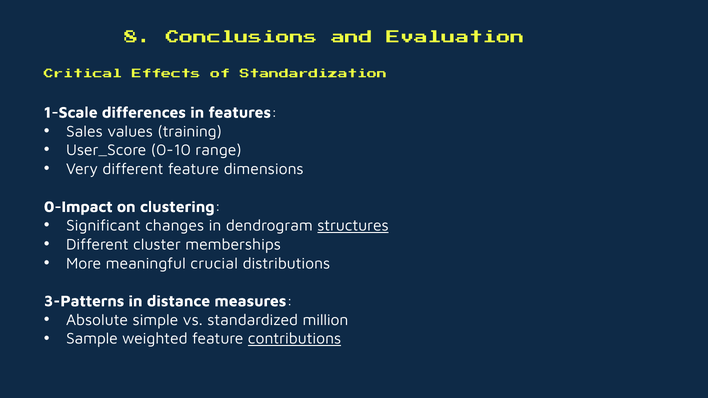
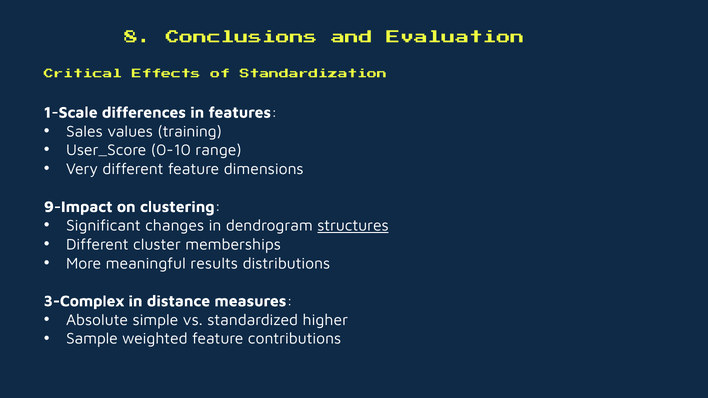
0-Impact: 0-Impact -> 9-Impact (78, 207)
crucial: crucial -> results (214, 264)
3-Patterns: 3-Patterns -> 3-Complex (84, 301)
million: million -> higher (325, 320)
contributions underline: present -> none (295, 339)
